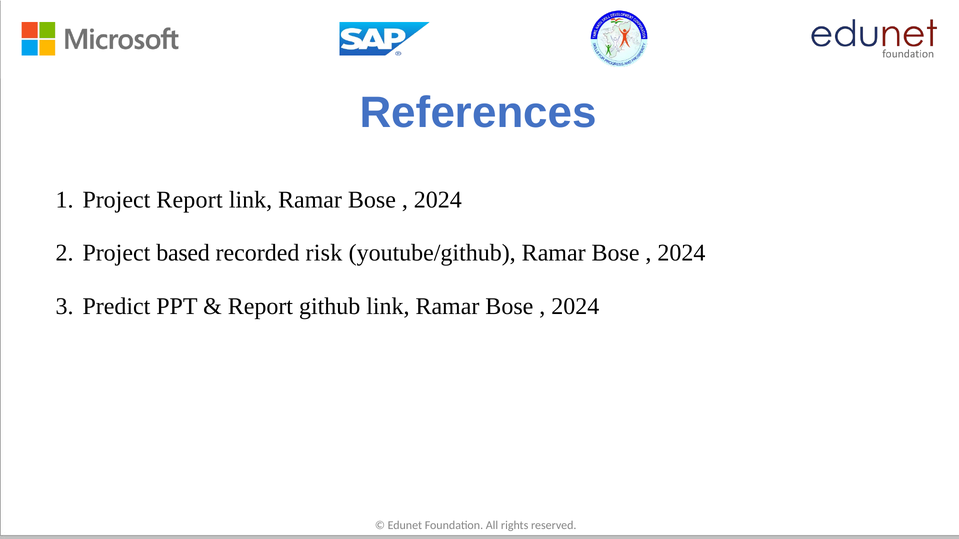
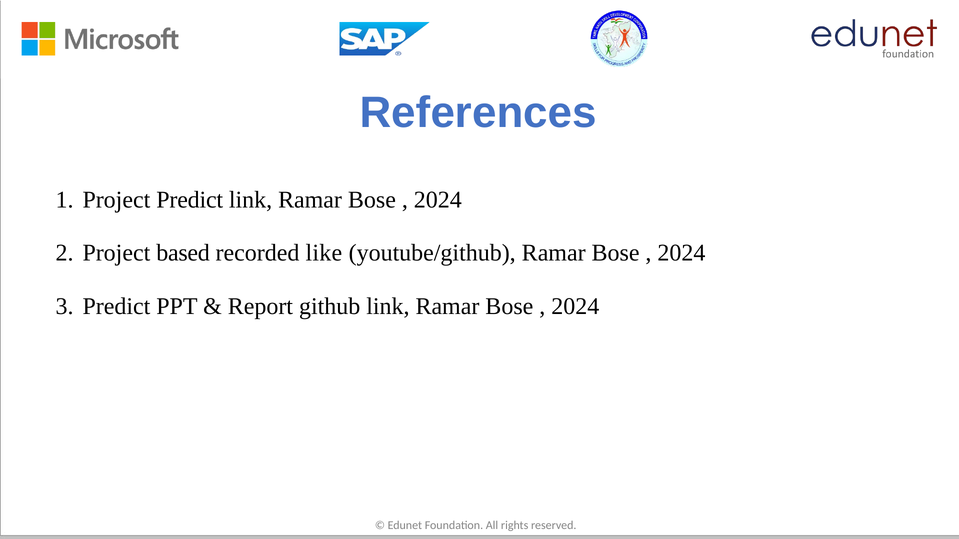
Project Report: Report -> Predict (190, 200)
risk: risk -> like (324, 253)
